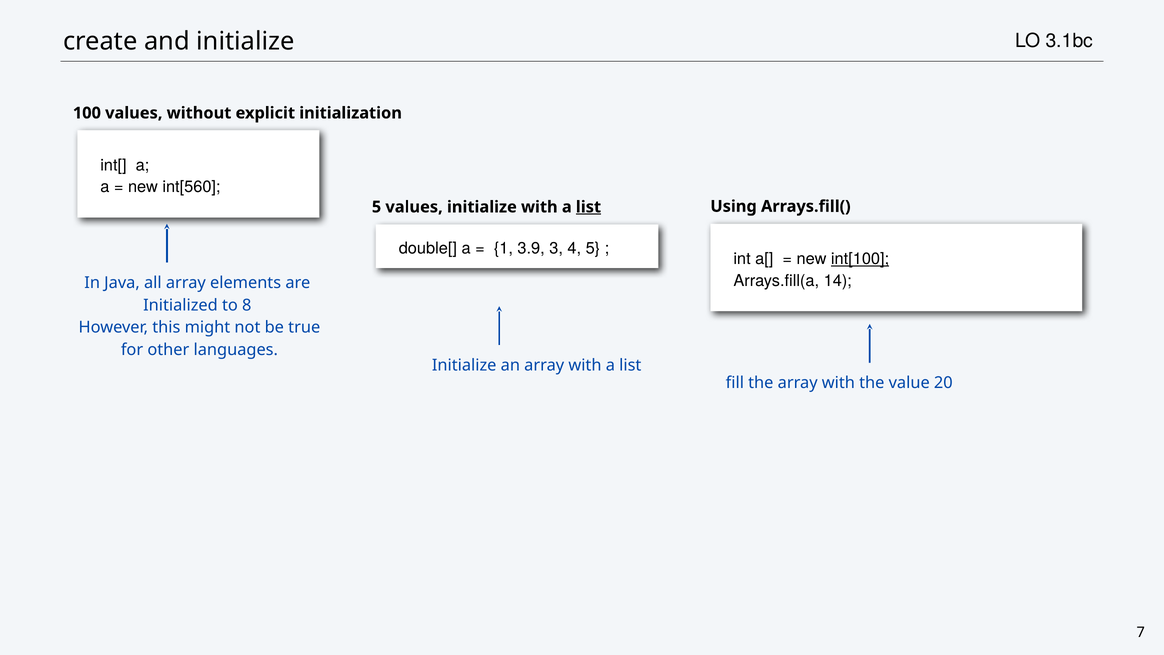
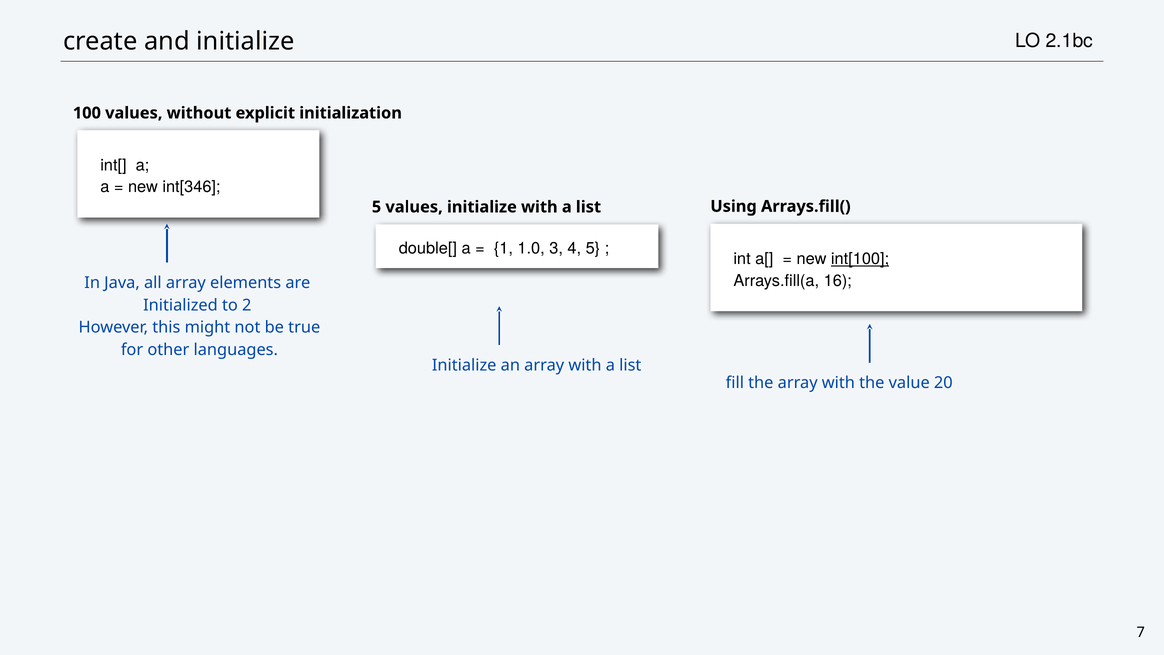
3.1bc: 3.1bc -> 2.1bc (1069, 41)
int[560: int[560 -> int[346 (191, 187)
list underline: present -> none (589, 207)
3.9: 3.9 -> 1.0 (531, 248)
14: 14 -> 16 (838, 281)
8: 8 -> 2 (247, 305)
